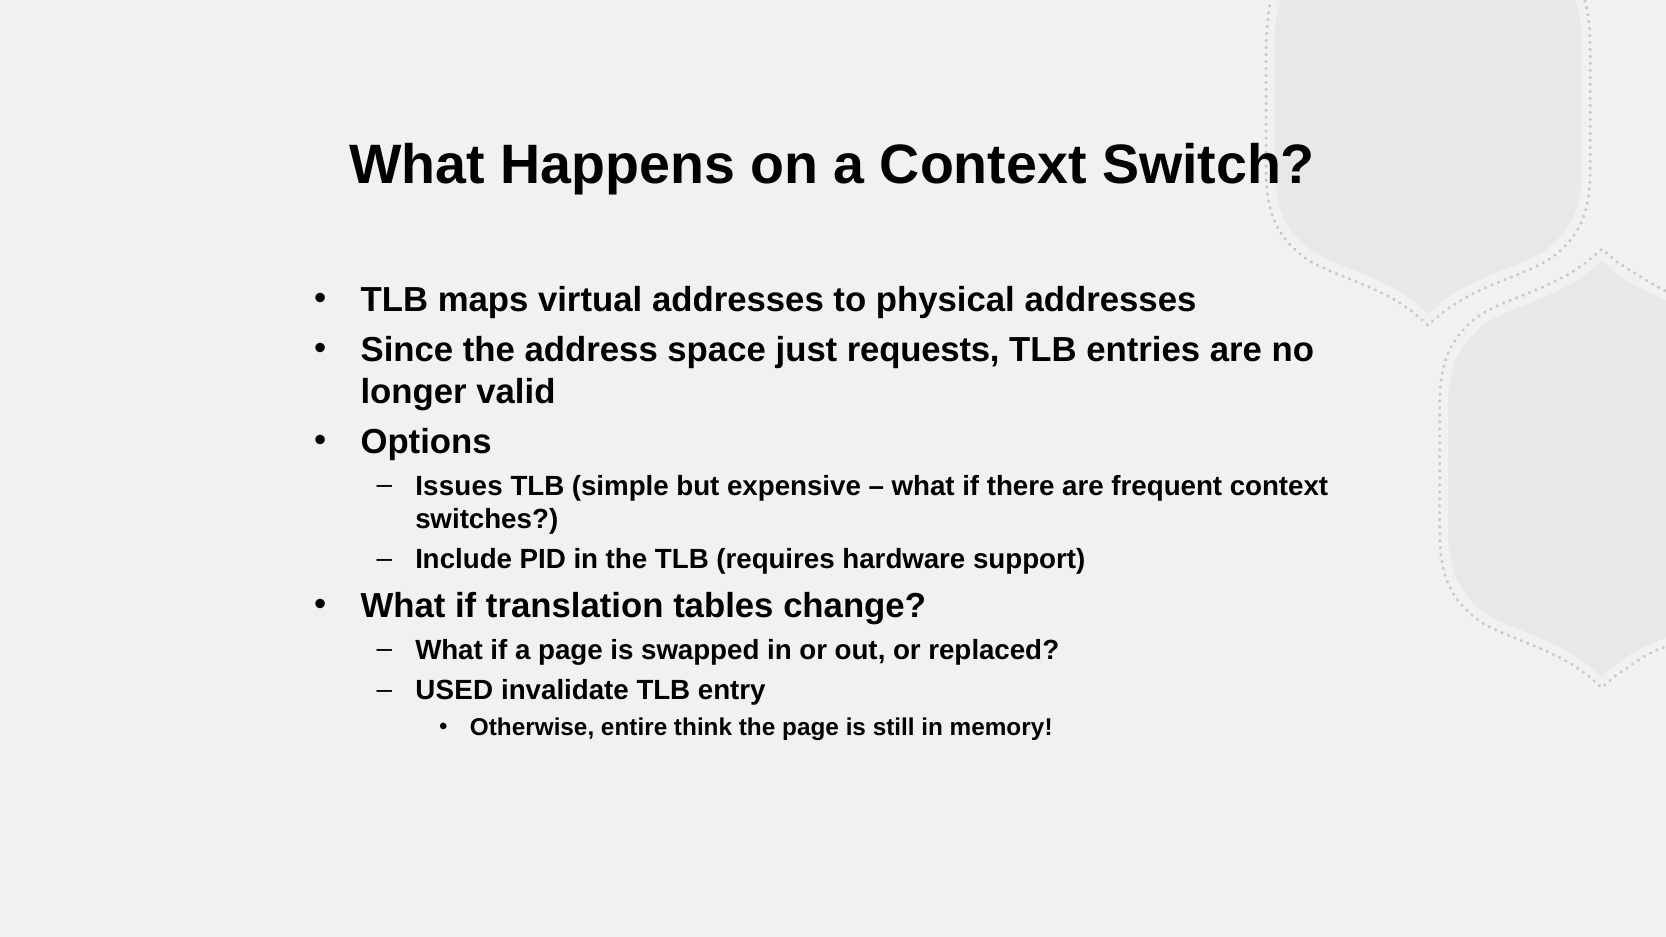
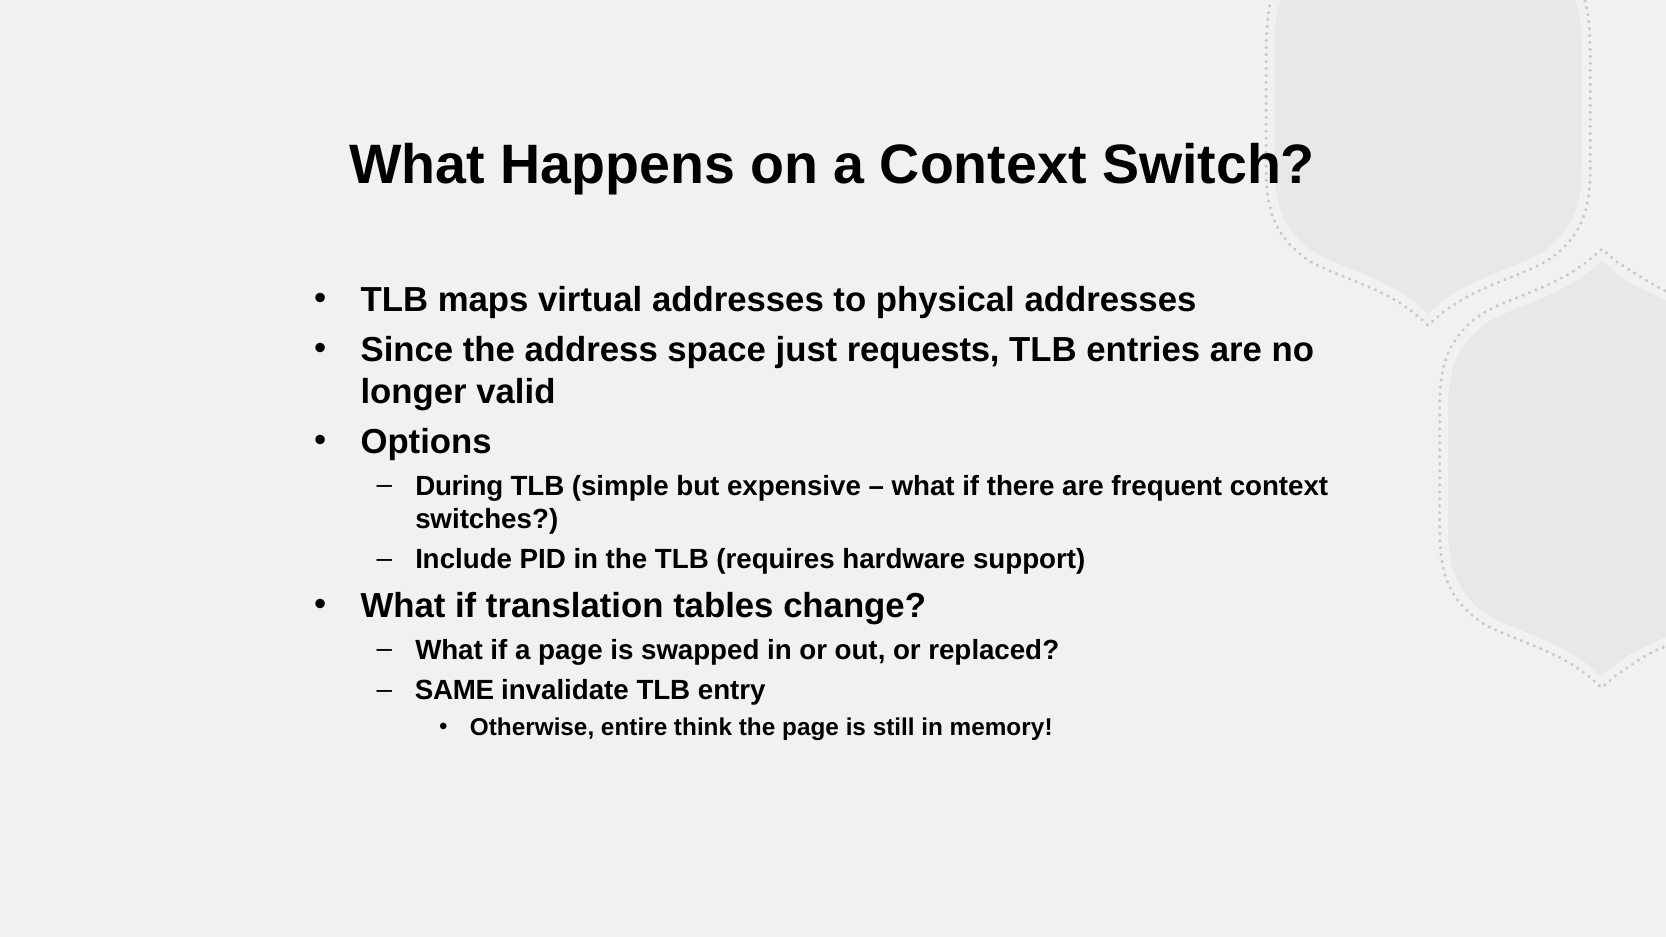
Issues: Issues -> During (459, 486)
USED: USED -> SAME (455, 691)
